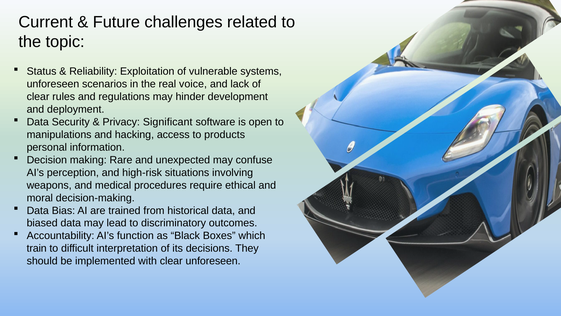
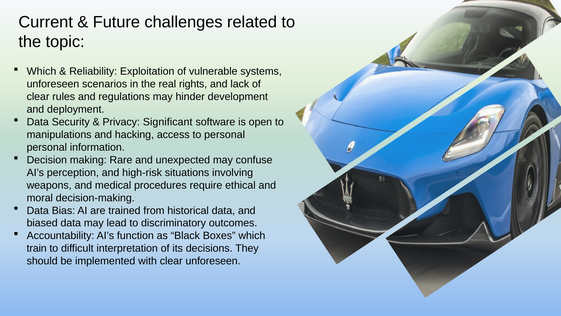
Status: Status -> Which (42, 71)
voice: voice -> rights (193, 84)
to products: products -> personal (225, 134)
